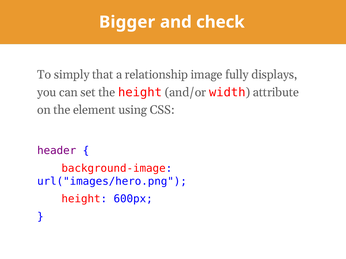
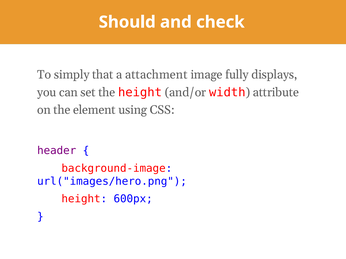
Bigger: Bigger -> Should (127, 22)
relationship: relationship -> attachment (156, 75)
